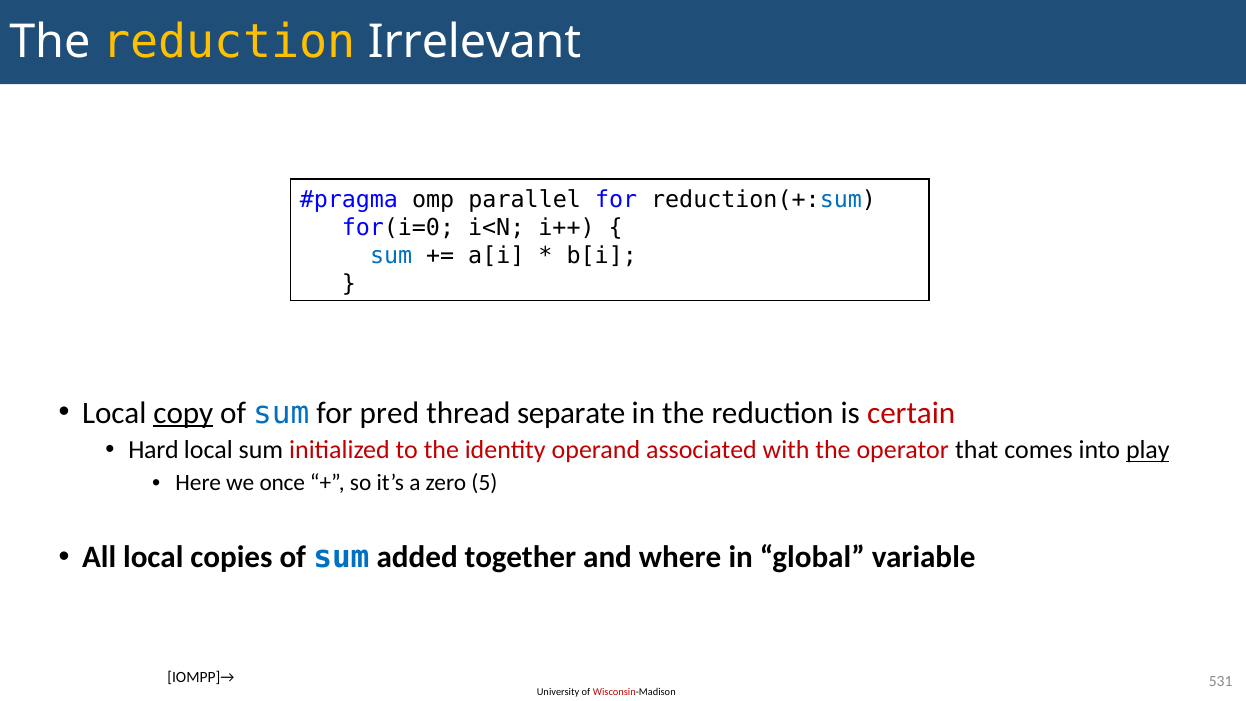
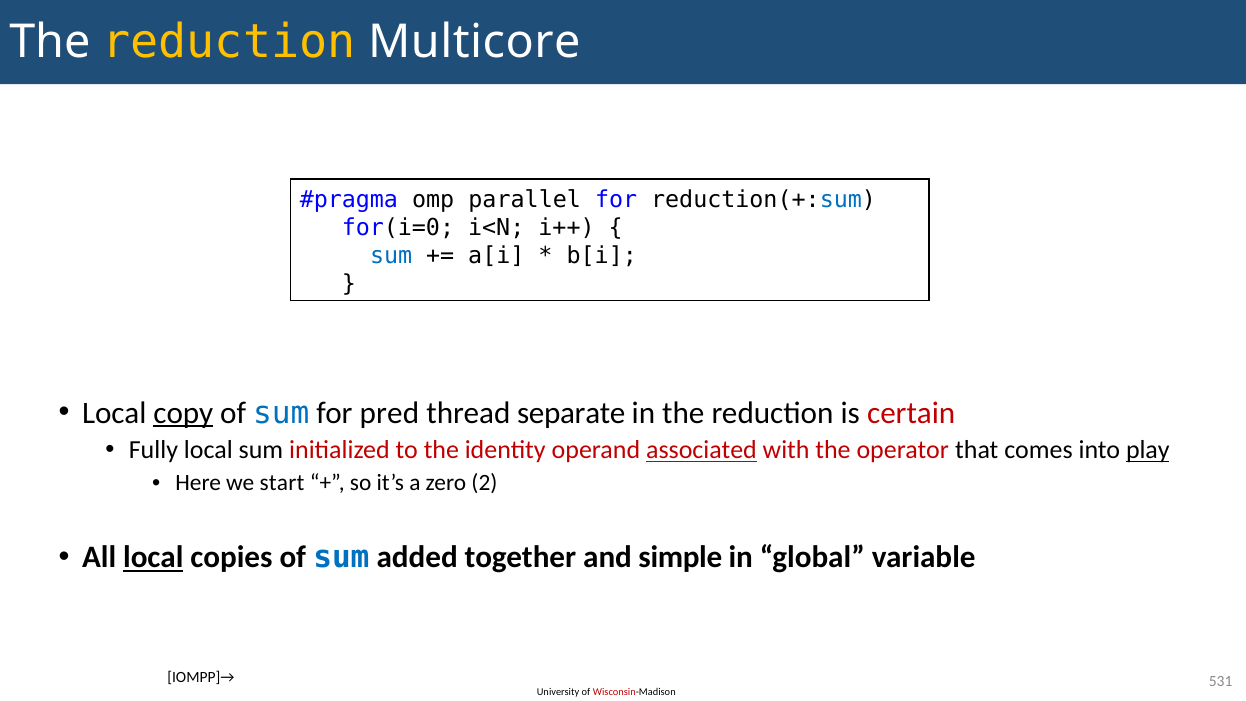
Irrelevant: Irrelevant -> Multicore (474, 42)
Hard: Hard -> Fully (153, 450)
associated underline: none -> present (701, 450)
once: once -> start (282, 483)
5: 5 -> 2 (484, 483)
local underline: none -> present (153, 557)
where: where -> simple (680, 557)
